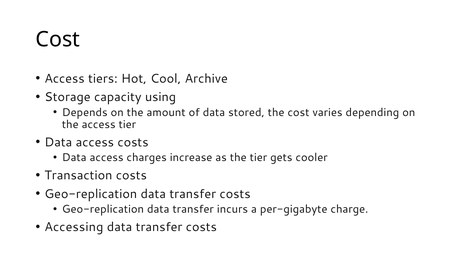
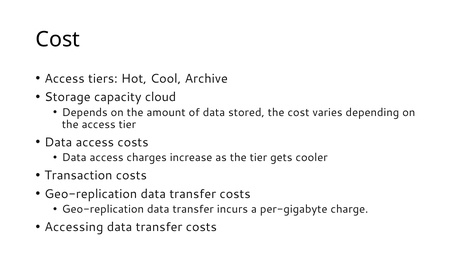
using: using -> cloud (161, 97)
